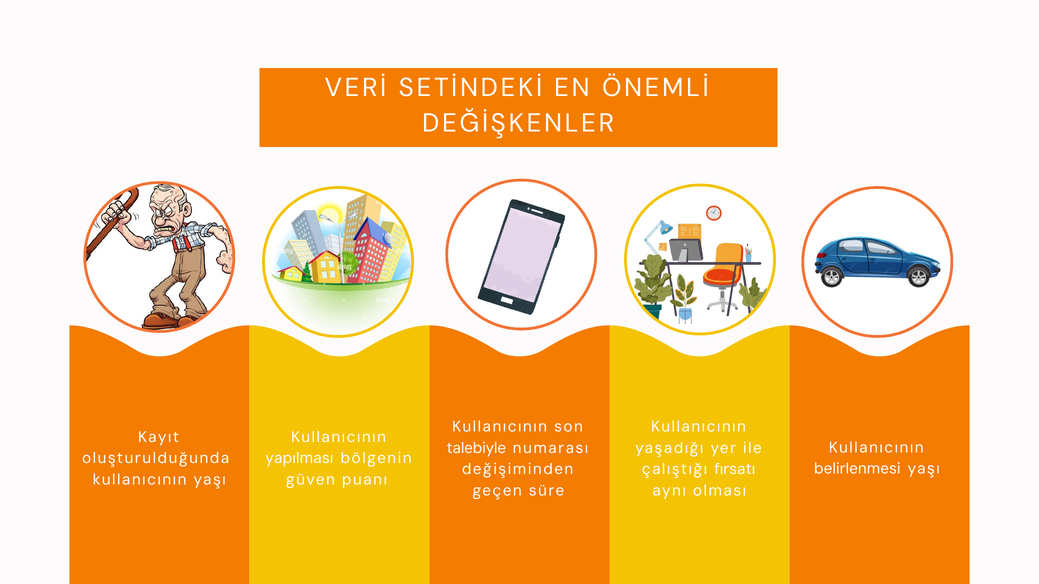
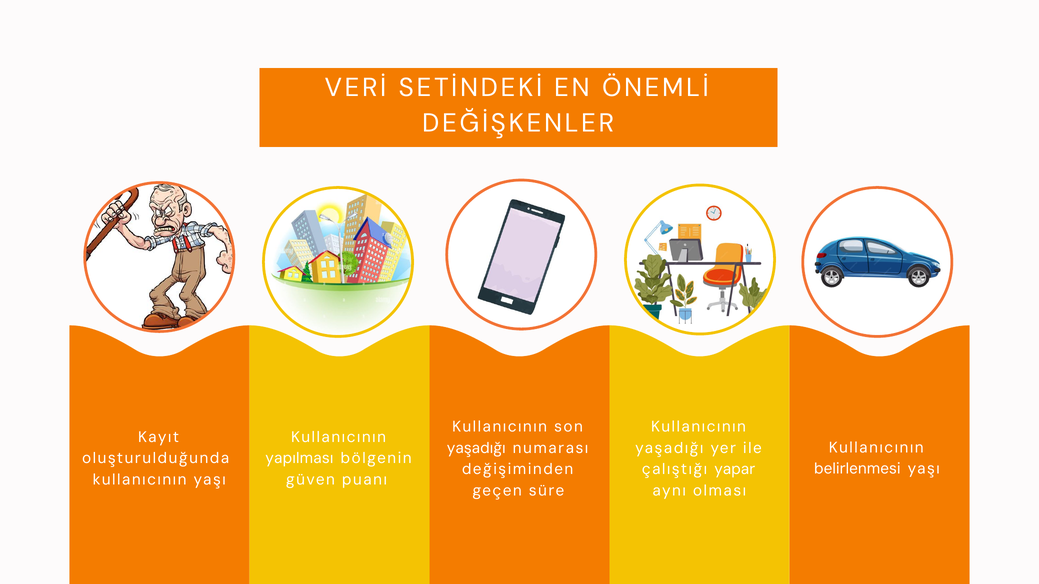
talebiyle: talebiyle -> yaşadığı (476, 448)
fırsatı: fırsatı -> yapar (735, 470)
